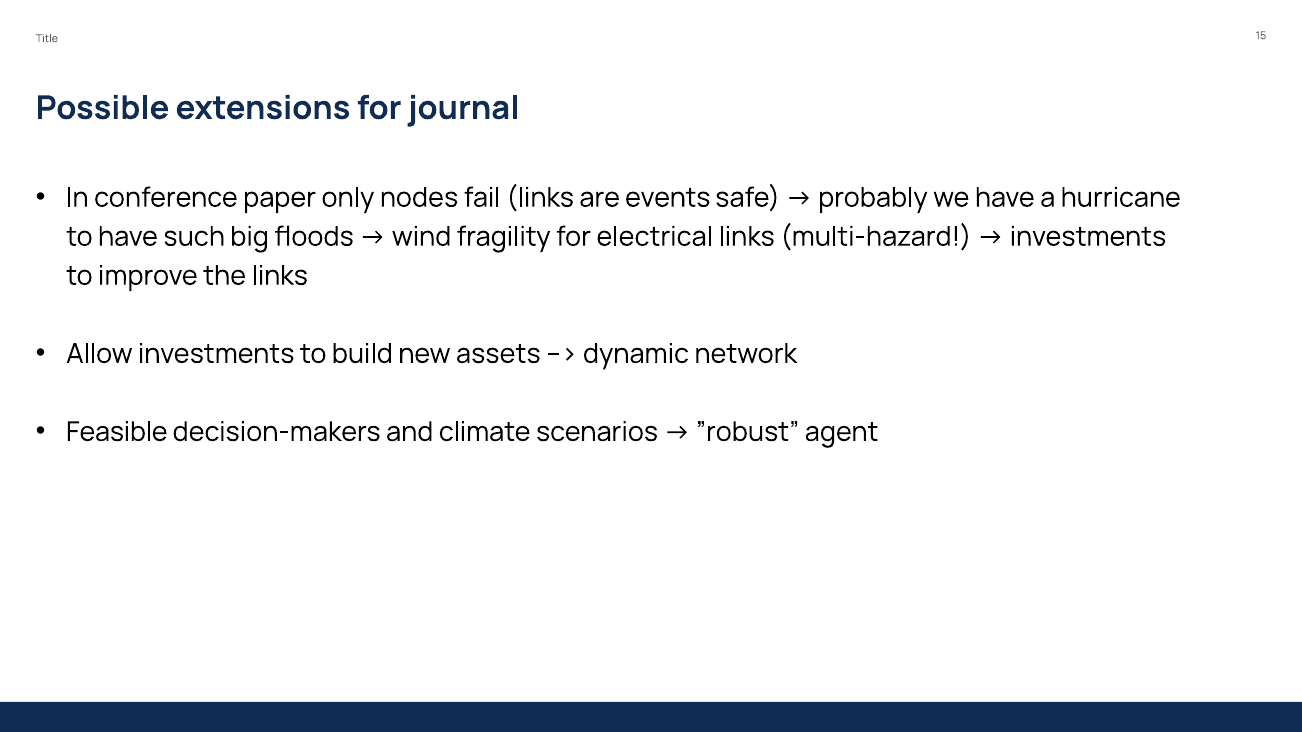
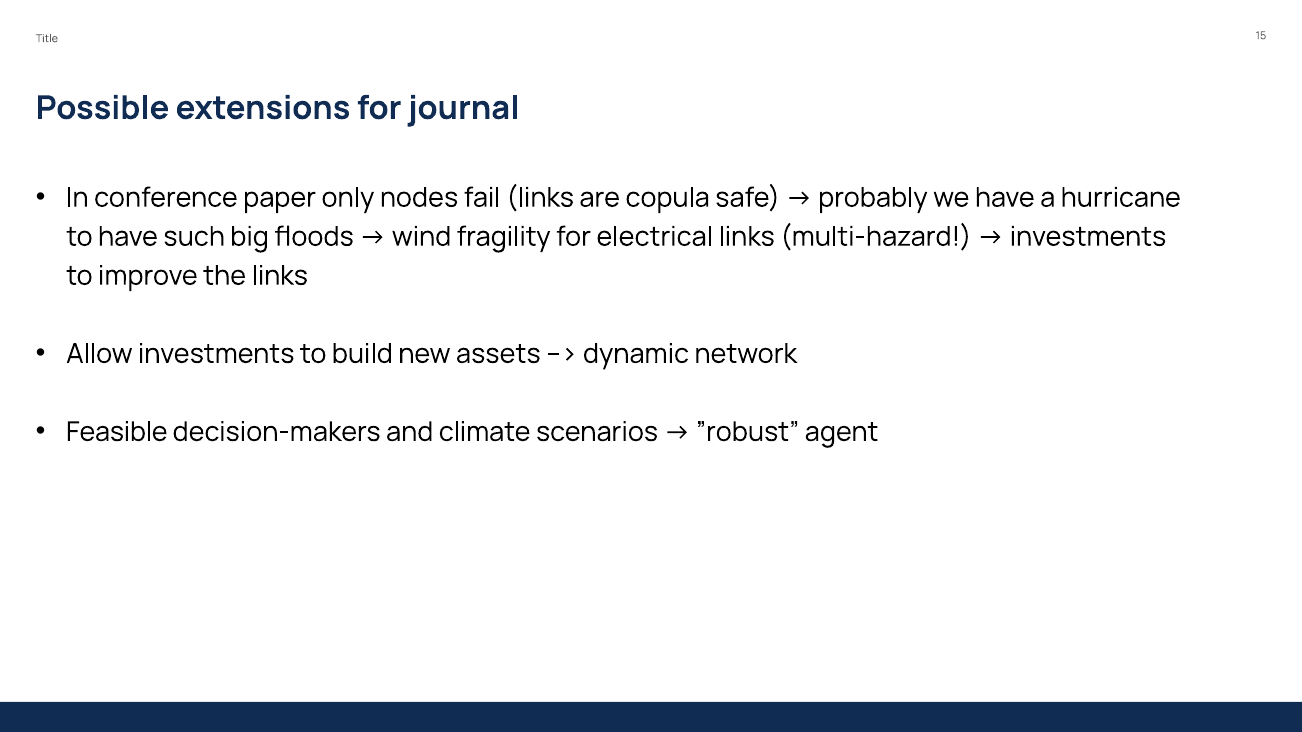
events: events -> copula (668, 198)
